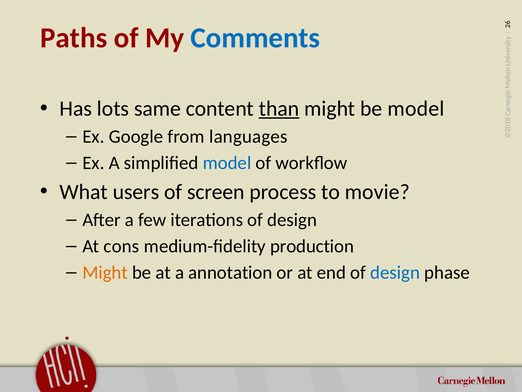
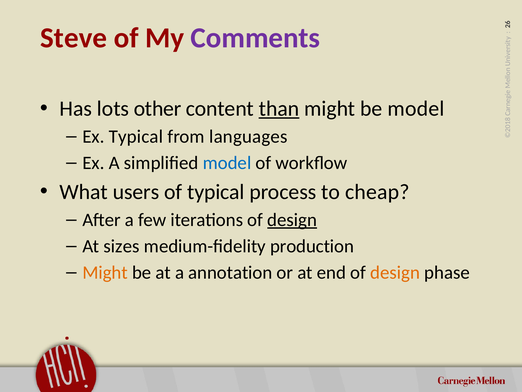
Paths: Paths -> Steve (74, 38)
Comments colour: blue -> purple (255, 38)
same: same -> other (158, 109)
Ex Google: Google -> Typical (136, 136)
of screen: screen -> typical (216, 192)
movie: movie -> cheap (377, 192)
design underline: none -> present (292, 220)
cons: cons -> sizes (121, 246)
design colour: blue -> orange (395, 272)
